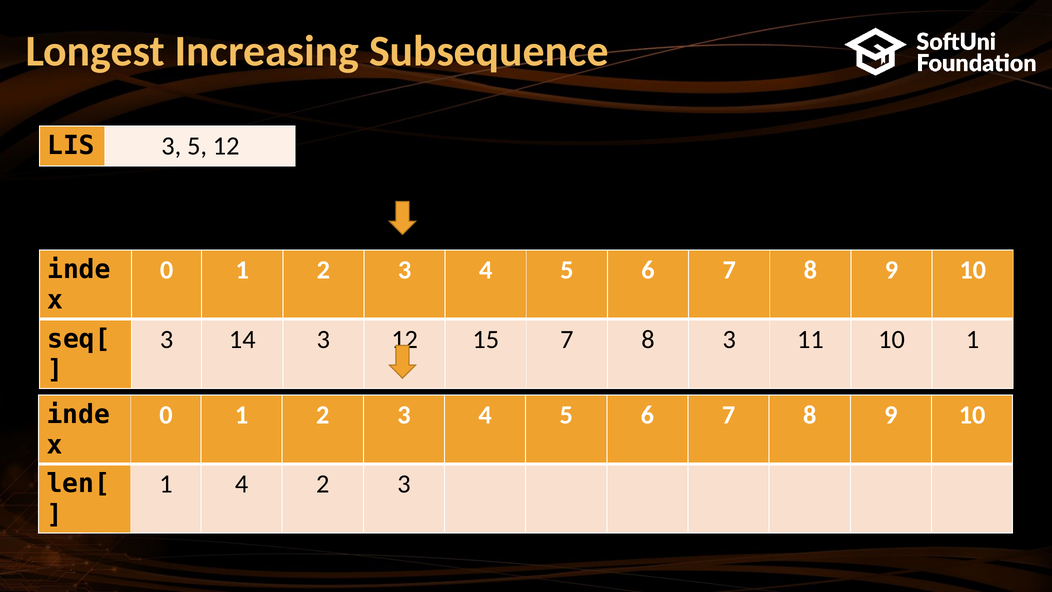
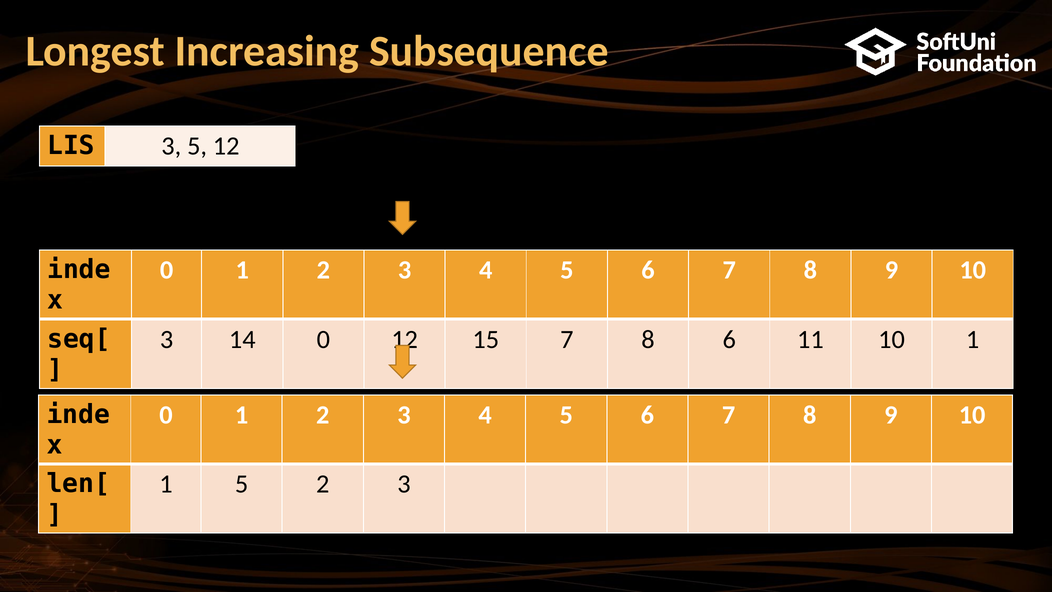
14 3: 3 -> 0 (323, 339)
8 3: 3 -> 6 (729, 339)
1 4: 4 -> 5 (242, 484)
